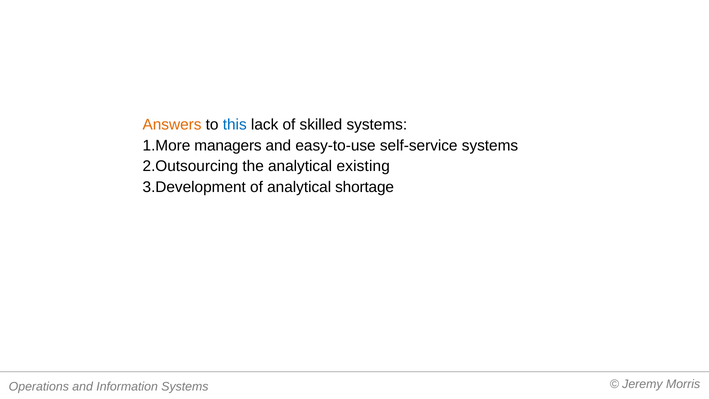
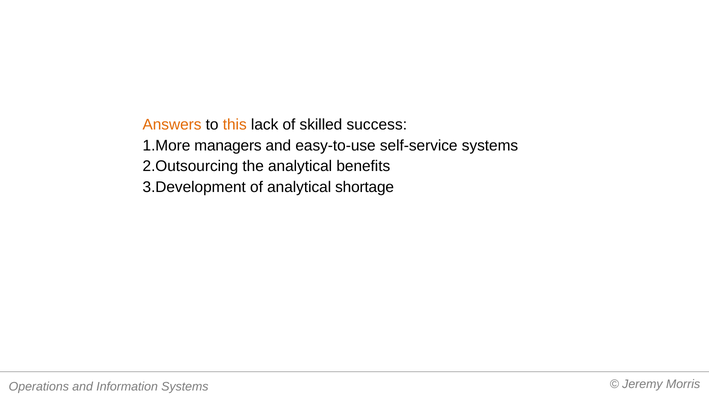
this colour: blue -> orange (235, 125)
skilled systems: systems -> success (377, 125)
existing: existing -> benefits (363, 166)
